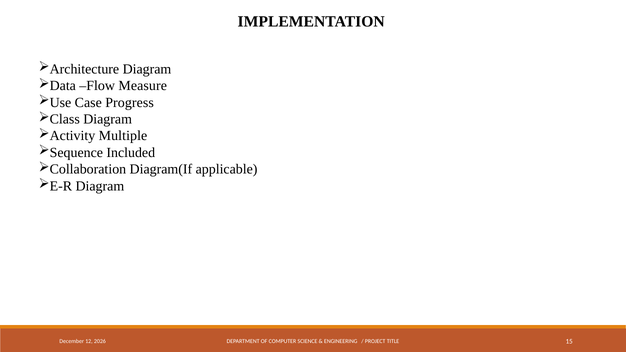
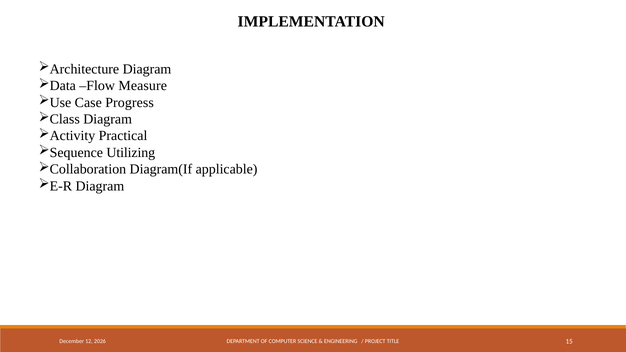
Multiple: Multiple -> Practical (123, 136)
Included: Included -> Utilizing (131, 153)
